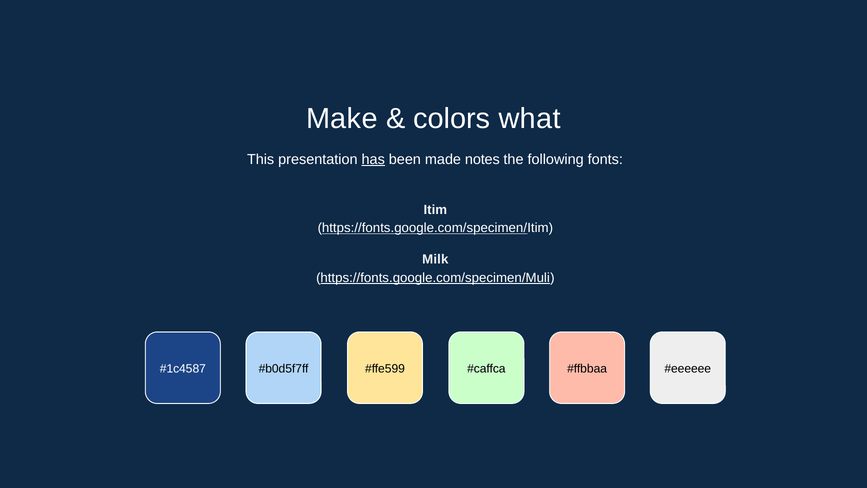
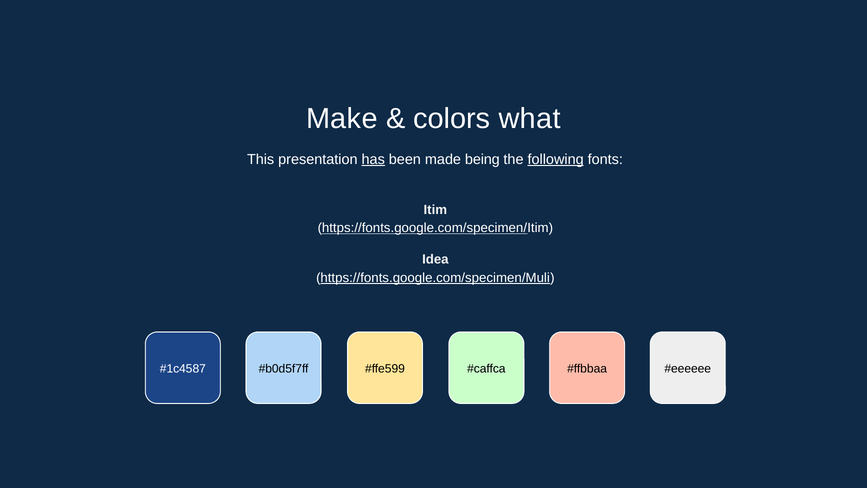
notes: notes -> being (482, 159)
following underline: none -> present (556, 159)
Milk: Milk -> Idea (435, 259)
